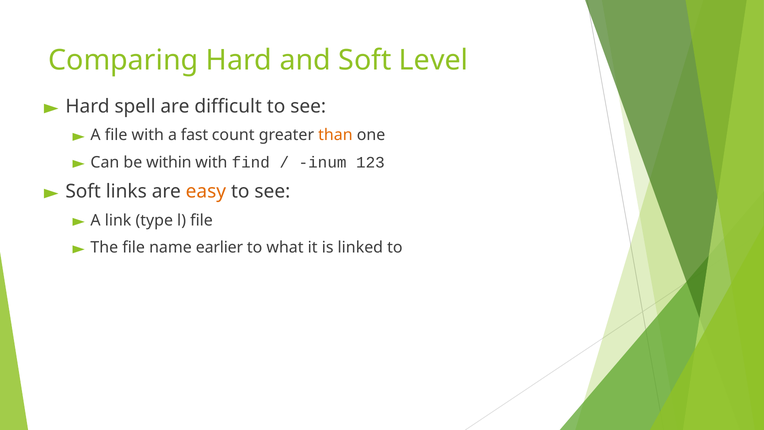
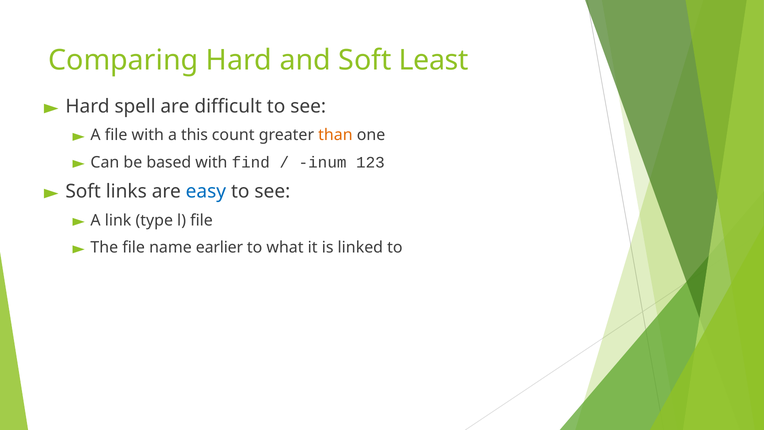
Level: Level -> Least (434, 60)
fast: fast -> this (194, 135)
within: within -> based (169, 162)
easy colour: orange -> blue (206, 191)
